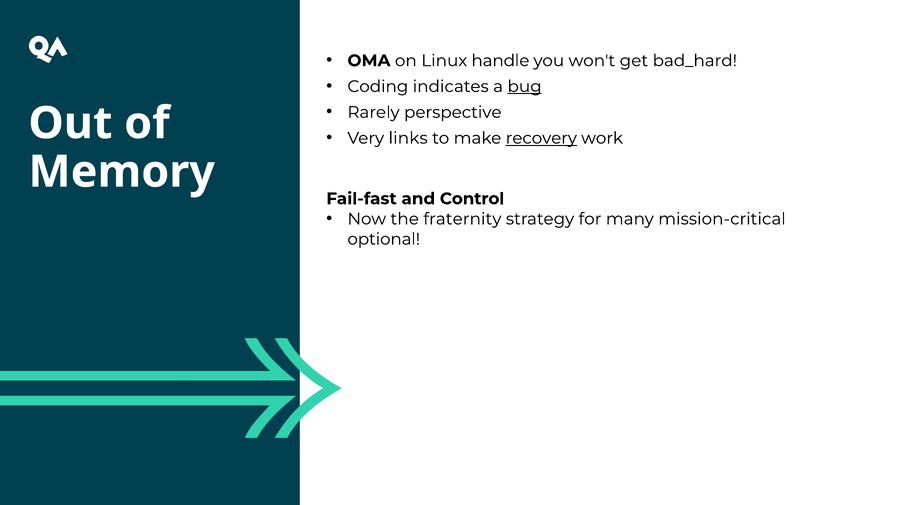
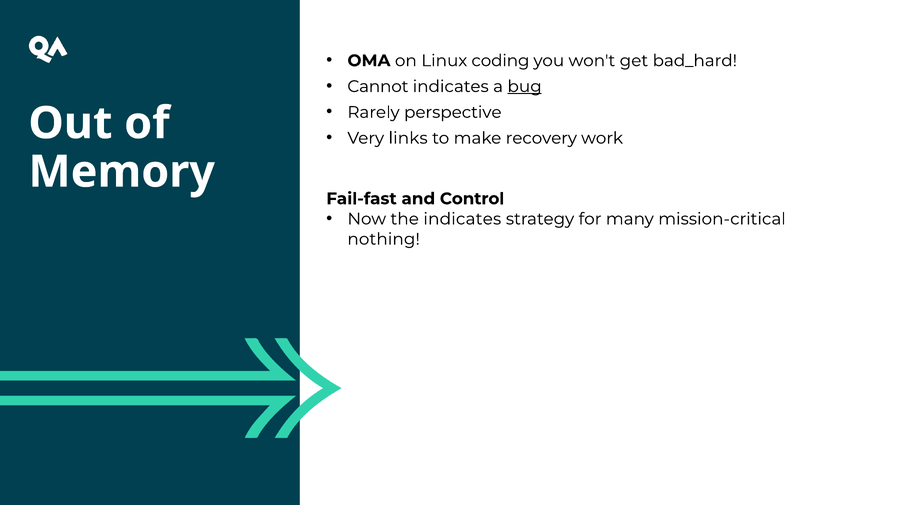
handle: handle -> coding (500, 61)
Coding: Coding -> Cannot (378, 87)
recovery underline: present -> none (541, 138)
the fraternity: fraternity -> indicates (462, 219)
optional: optional -> nothing (384, 239)
